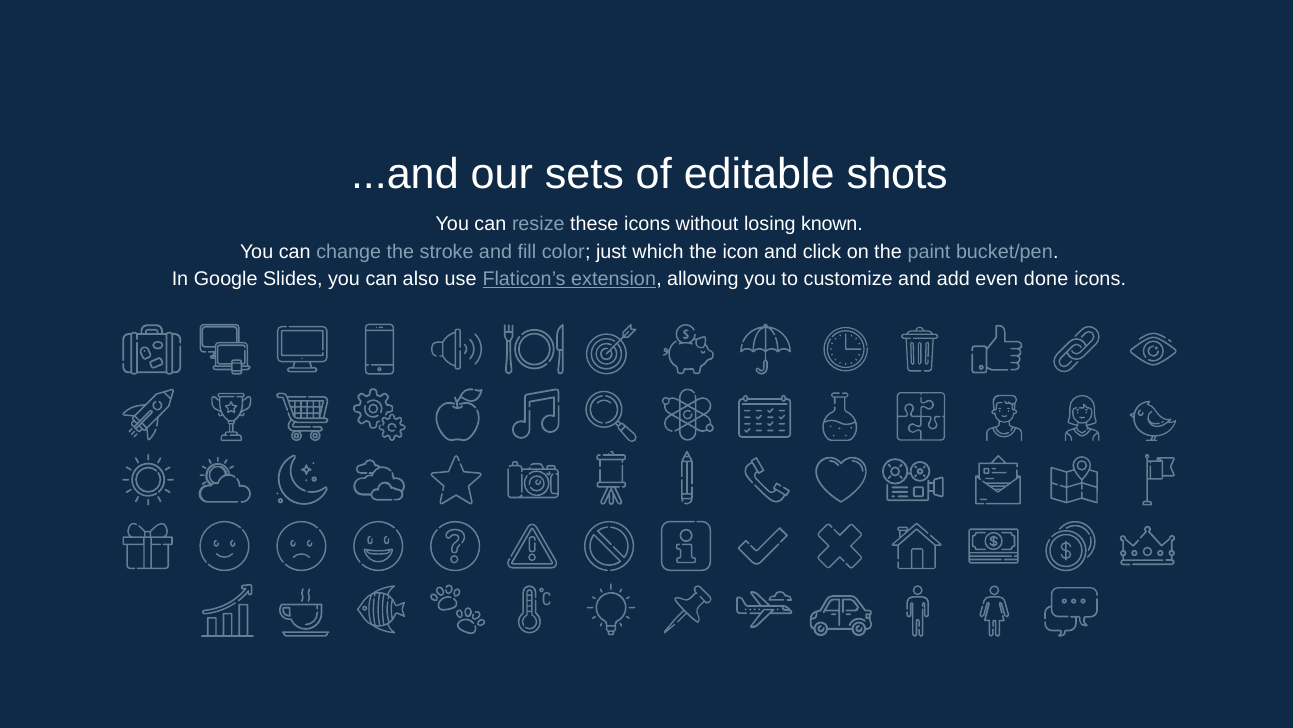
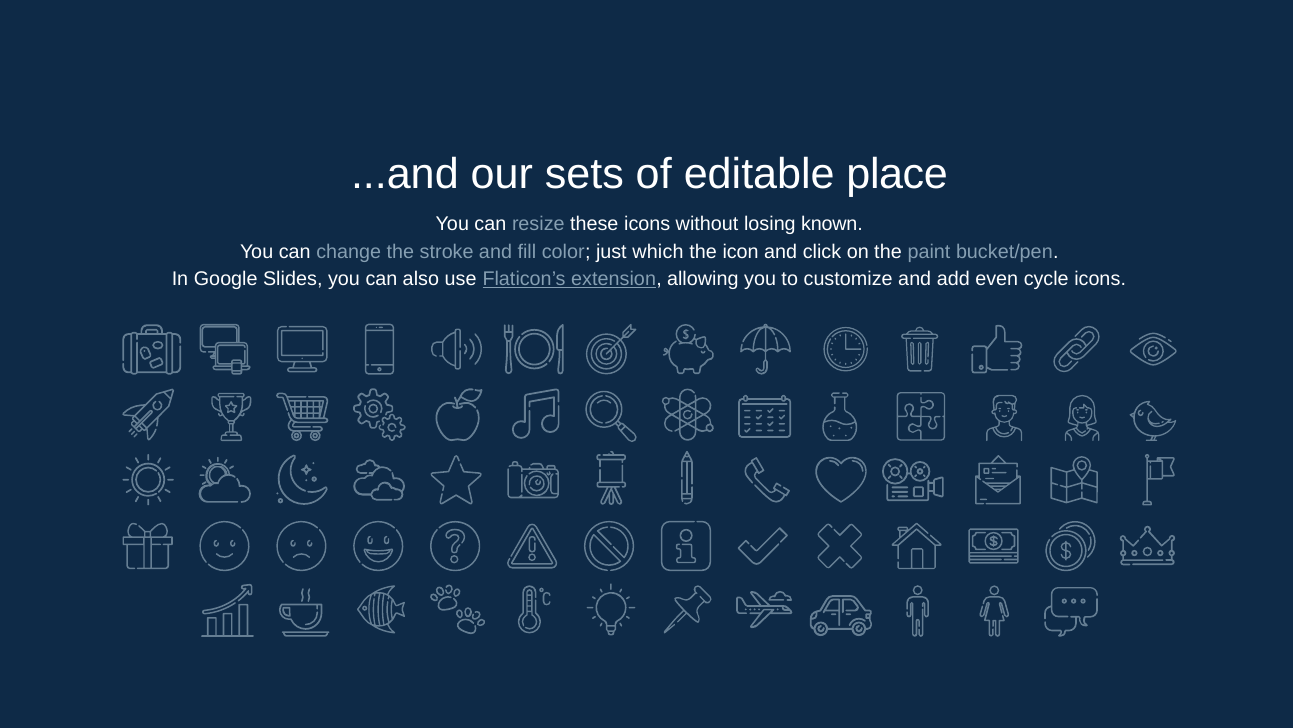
shots: shots -> place (897, 174)
done: done -> cycle (1046, 279)
